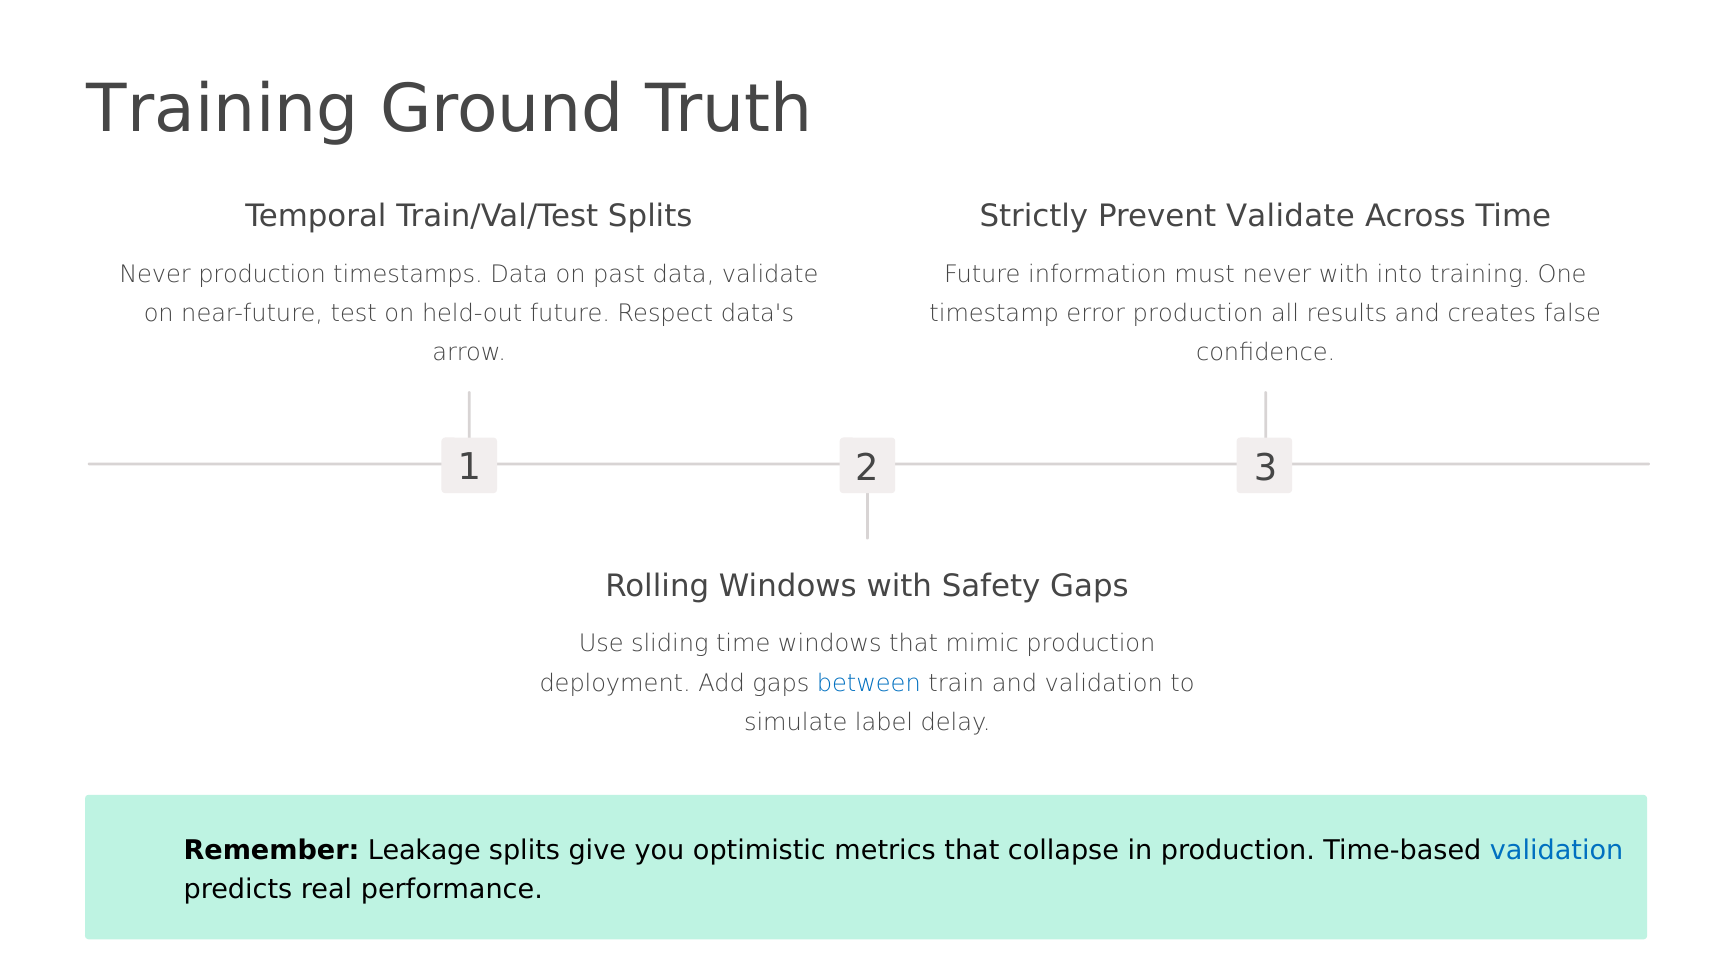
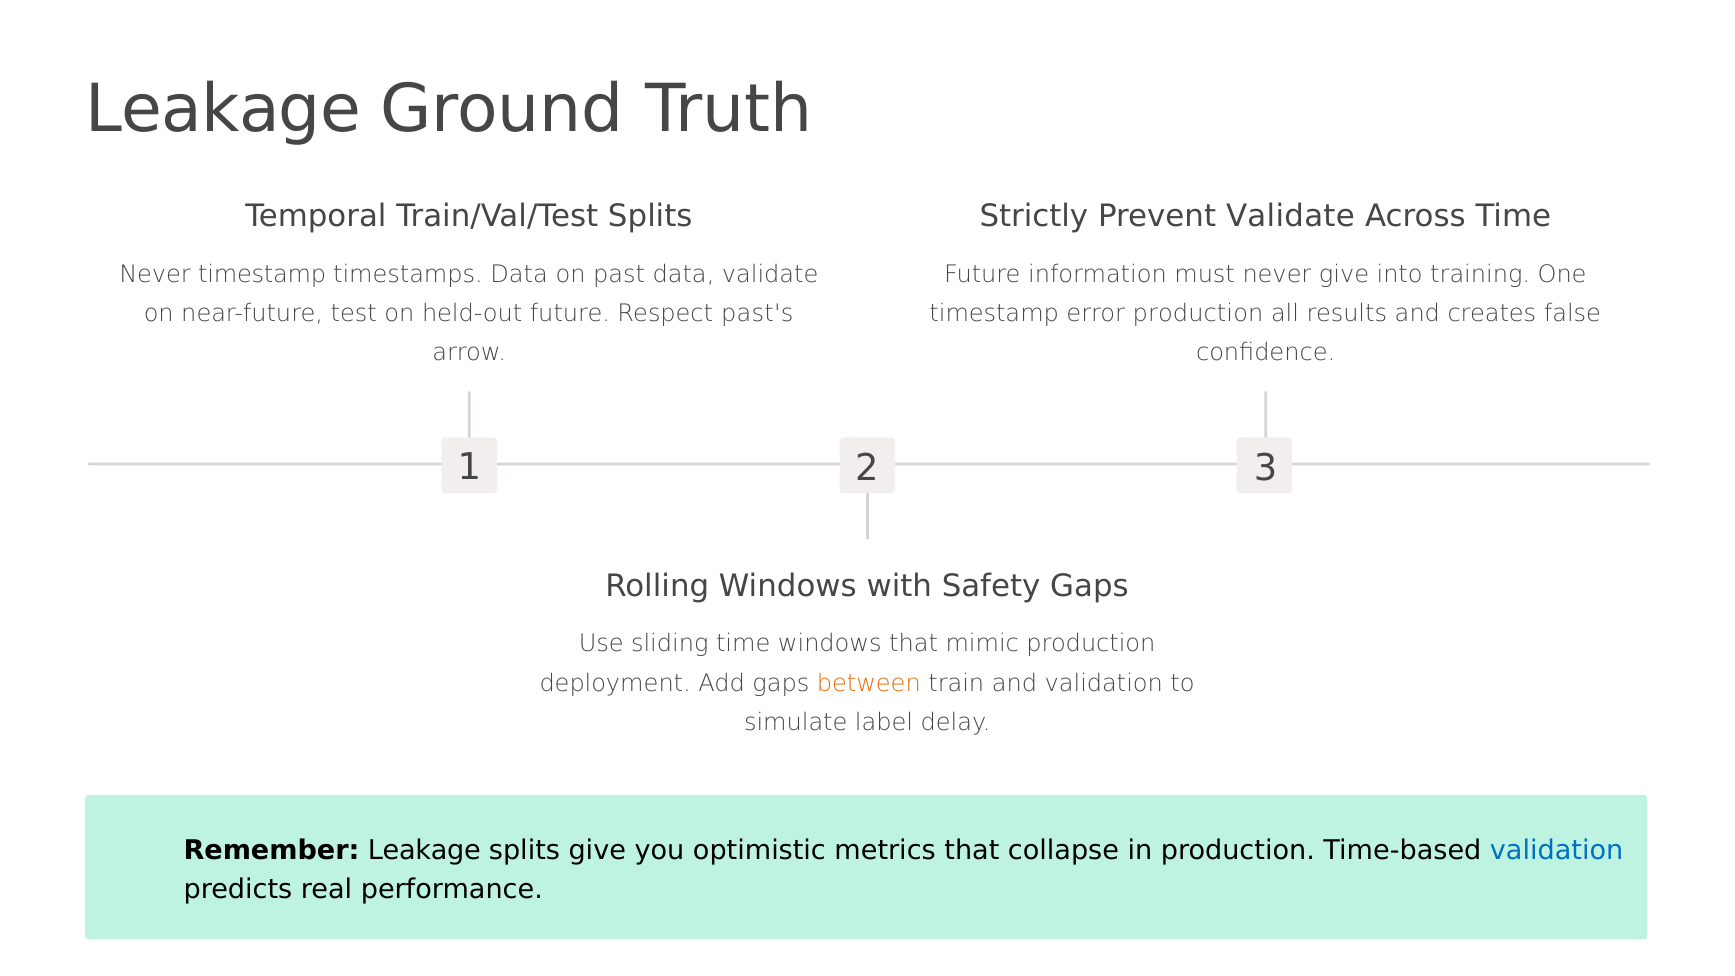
Training: Training -> Leakage (223, 110)
Never production: production -> timestamp (262, 274)
never with: with -> give (1344, 274)
data's: data's -> past's (757, 313)
between colour: blue -> orange (869, 683)
